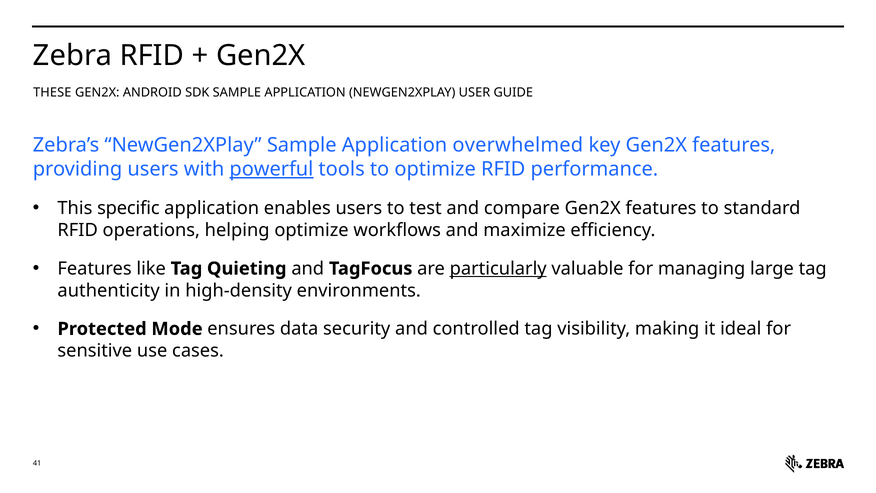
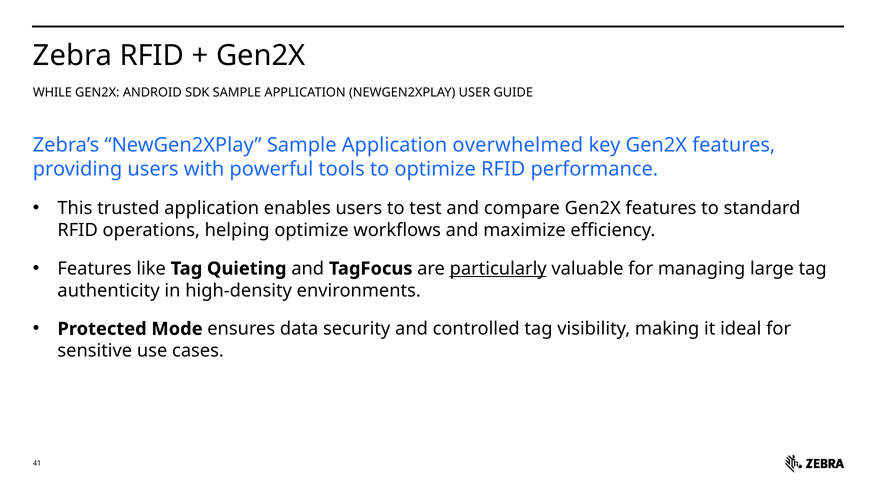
THESE: THESE -> WHILE (52, 92)
powerful underline: present -> none (271, 169)
specific: specific -> trusted (128, 208)
